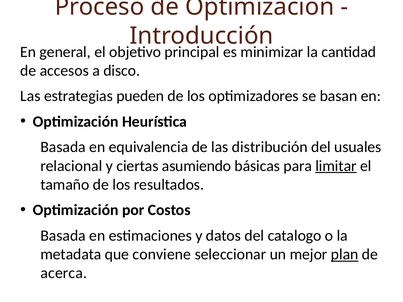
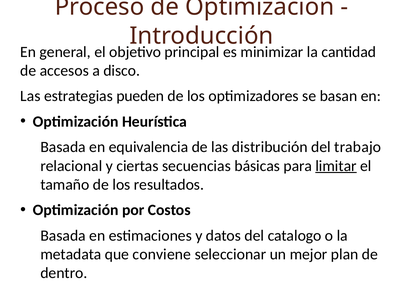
usuales: usuales -> trabajo (358, 147)
asumiendo: asumiendo -> secuencias (197, 166)
plan underline: present -> none (345, 255)
acerca: acerca -> dentro (64, 273)
